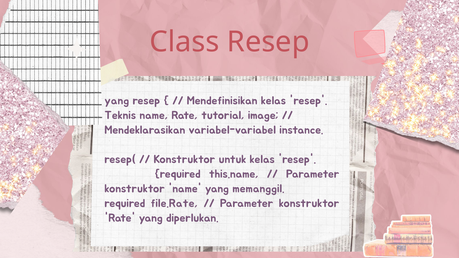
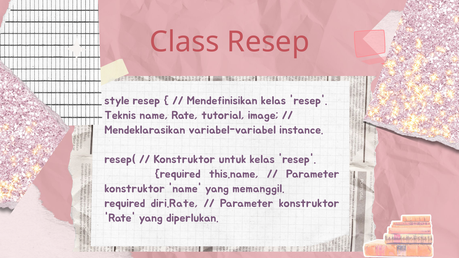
yang: yang -> style (117, 101)
file.Rate: file.Rate -> diri.Rate (174, 204)
